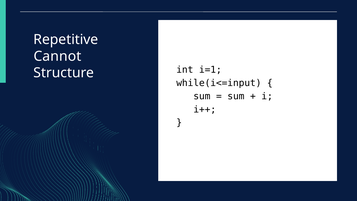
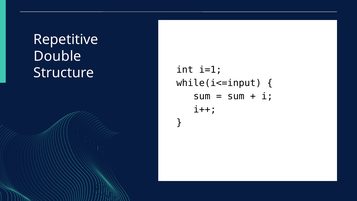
Cannot: Cannot -> Double (57, 56)
